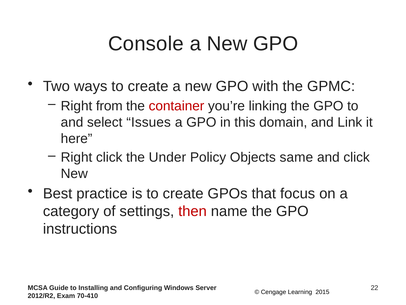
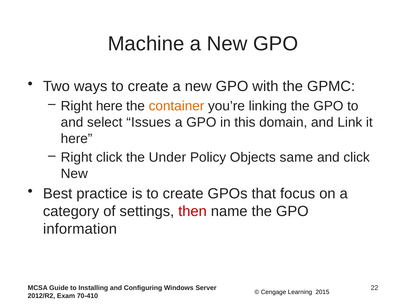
Console: Console -> Machine (146, 44)
Right from: from -> here (109, 106)
container colour: red -> orange (177, 106)
instructions: instructions -> information (80, 229)
